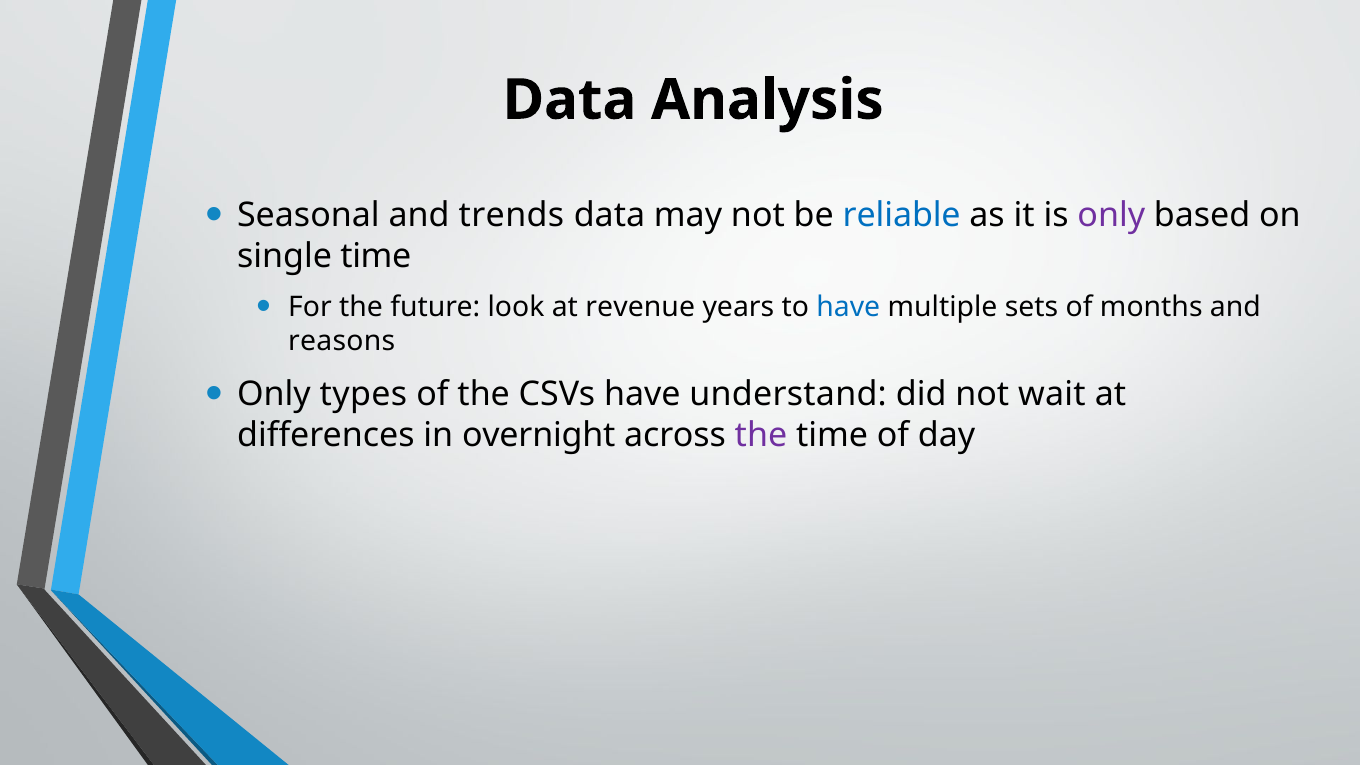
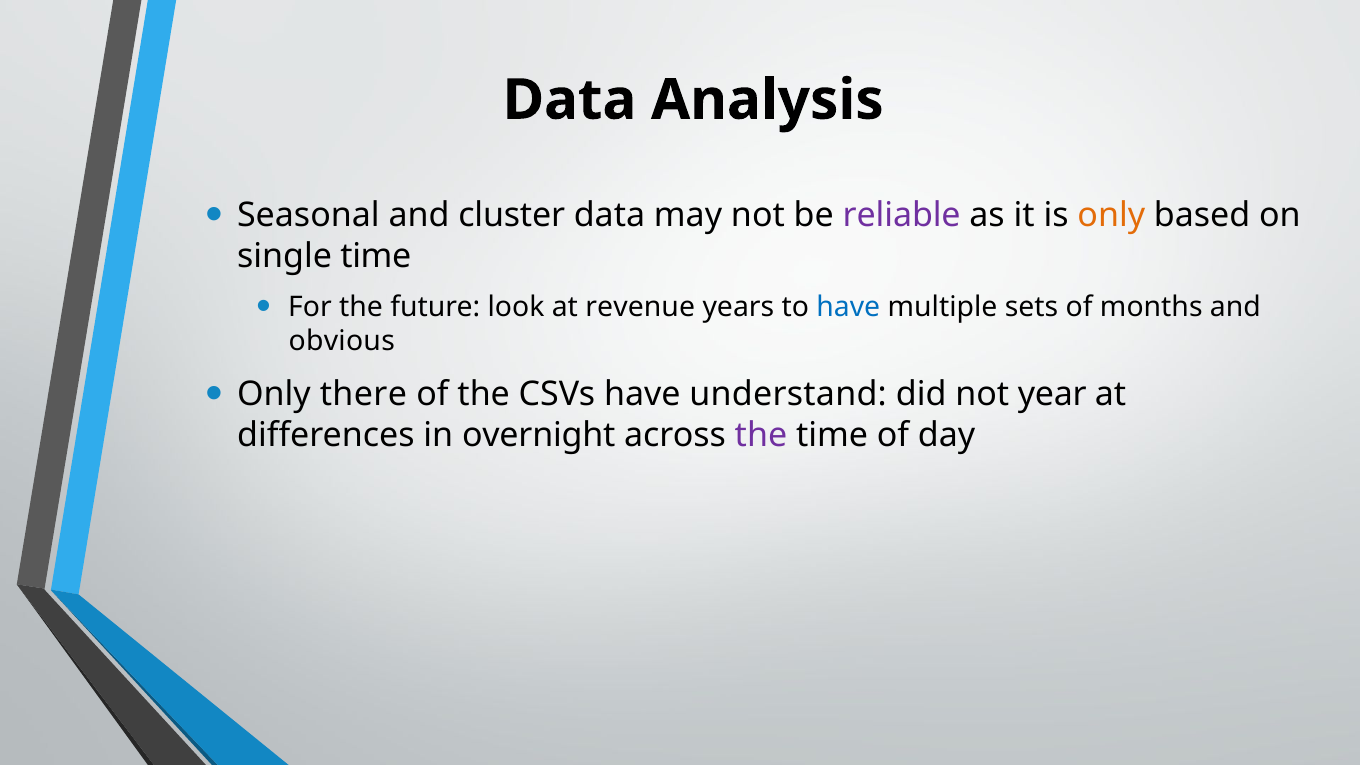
trends: trends -> cluster (512, 215)
reliable colour: blue -> purple (902, 215)
only colour: purple -> orange (1111, 215)
reasons: reasons -> obvious (342, 341)
types: types -> there (363, 395)
wait: wait -> year (1052, 395)
